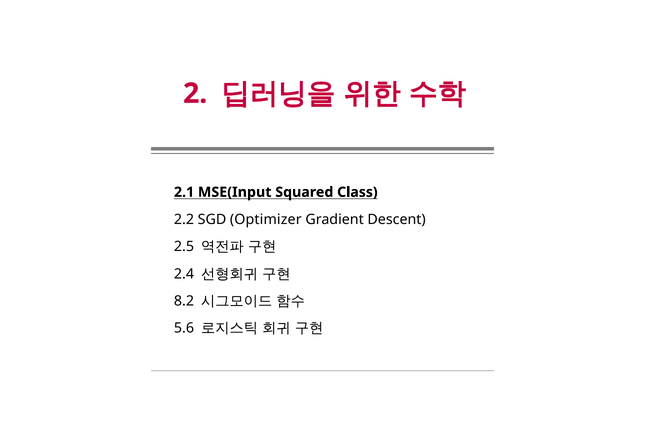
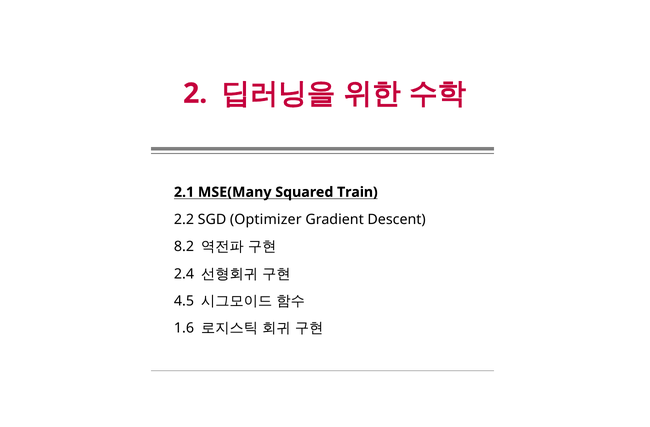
MSE(Input: MSE(Input -> MSE(Many (235, 192)
Class: Class -> Train (357, 192)
2.5: 2.5 -> 8.2 (184, 247)
8.2: 8.2 -> 4.5 (184, 301)
5.6: 5.6 -> 1.6 (184, 328)
